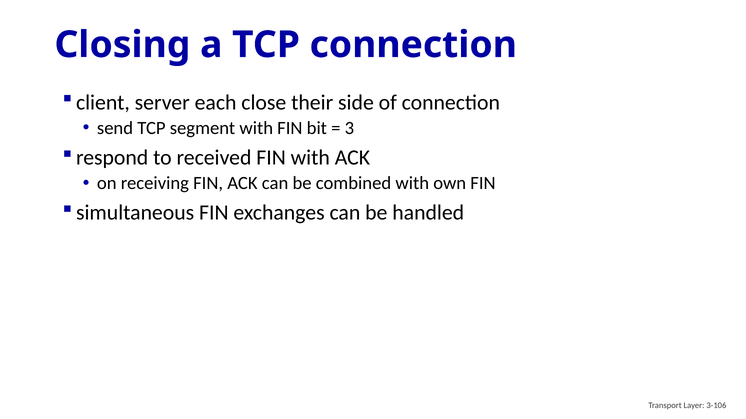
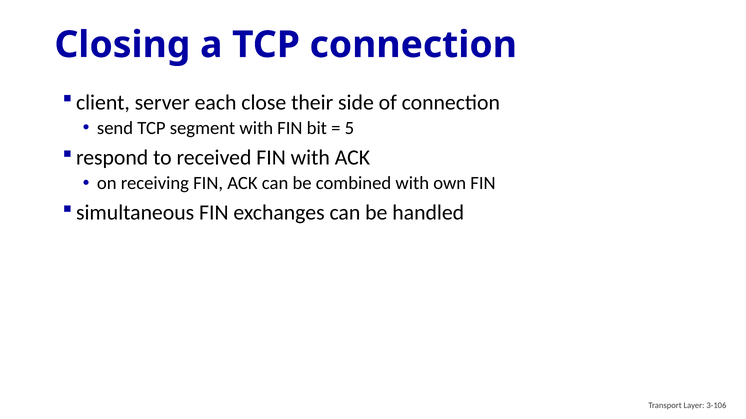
3: 3 -> 5 (349, 128)
